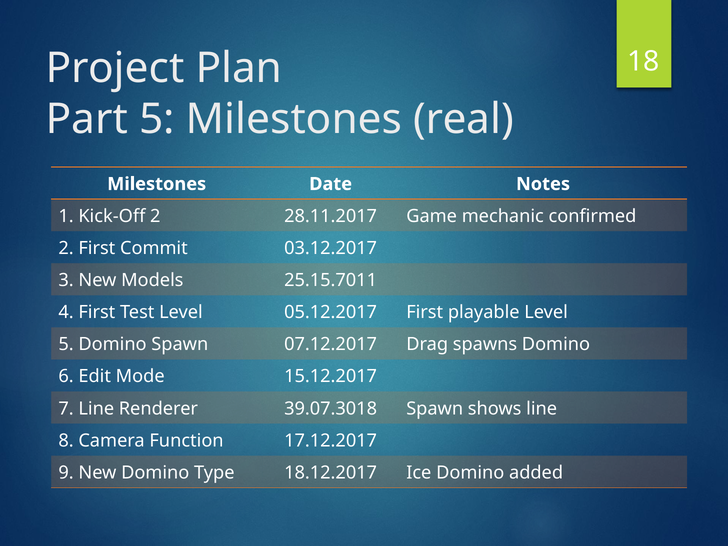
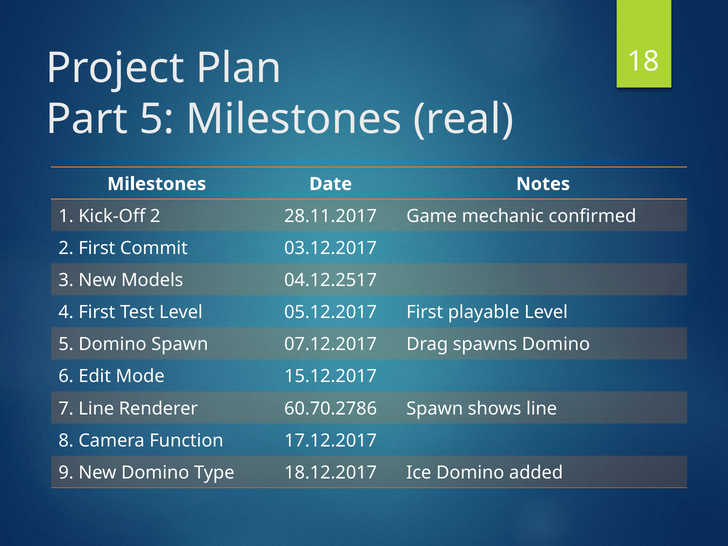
25.15.7011: 25.15.7011 -> 04.12.2517 (331, 280)
39.07.3018: 39.07.3018 -> 60.70.2786 (331, 409)
